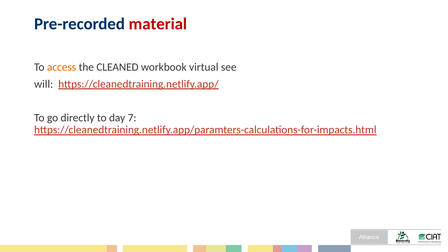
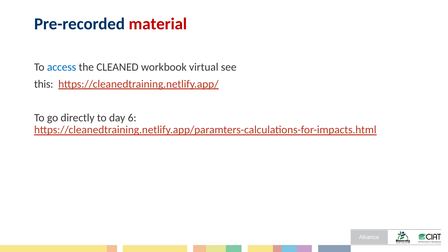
access colour: orange -> blue (62, 67)
will: will -> this (44, 84)
7: 7 -> 6 (132, 118)
